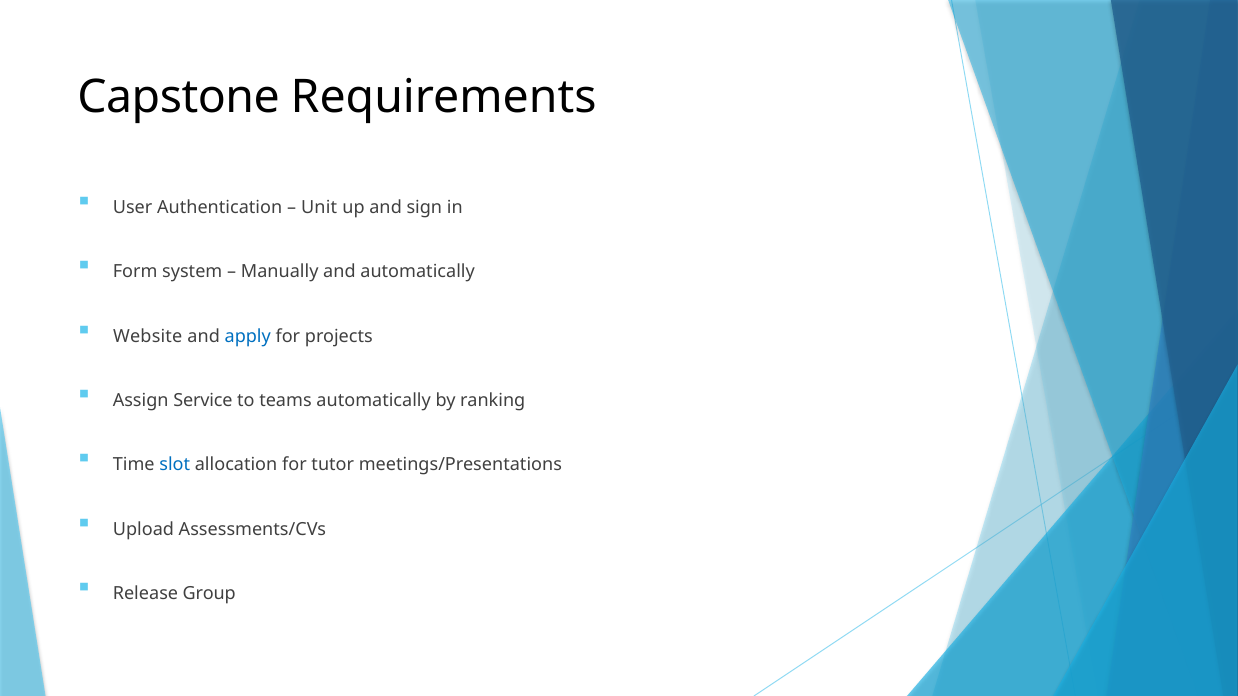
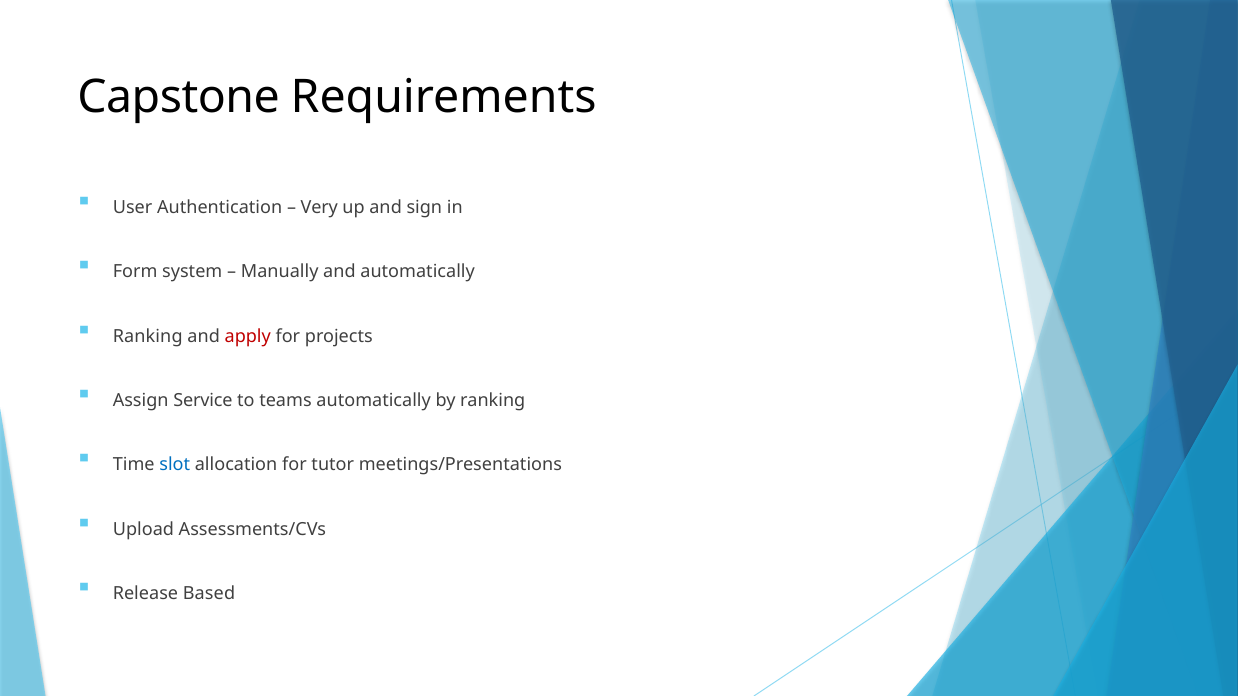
Unit: Unit -> Very (319, 208)
Website: Website -> Ranking (148, 336)
apply colour: blue -> red (248, 336)
Group: Group -> Based (209, 594)
